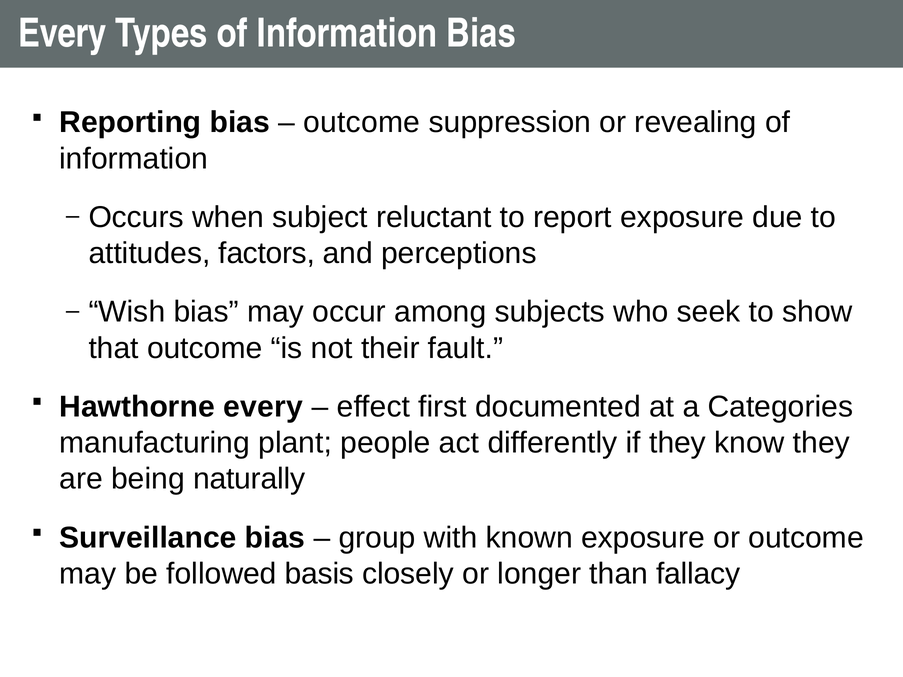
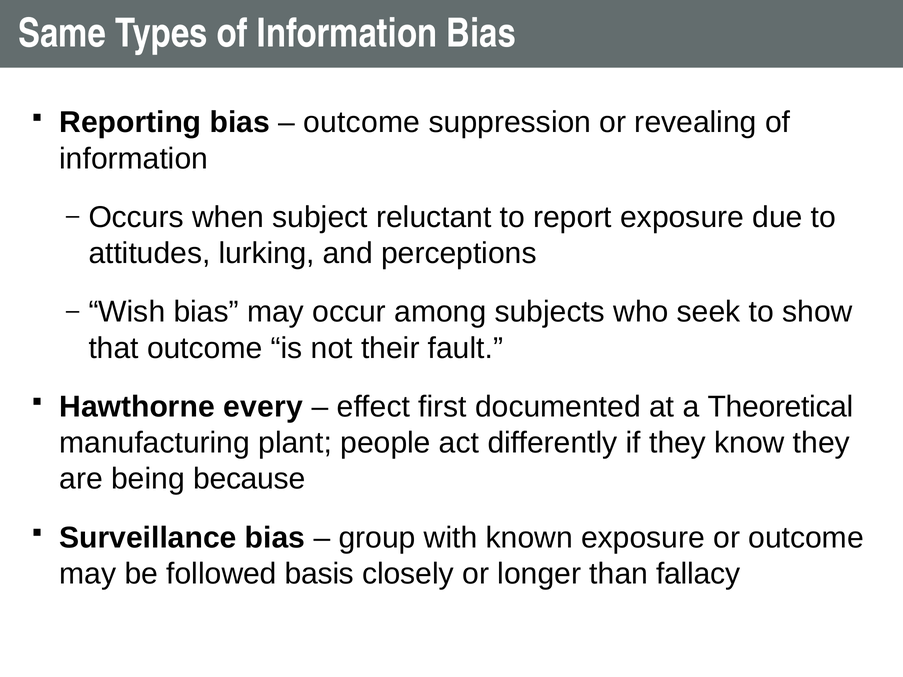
Every: Every -> Same (62, 34)
factors: factors -> lurking (267, 253)
Categories: Categories -> Theoretical (781, 407)
naturally: naturally -> because (249, 479)
